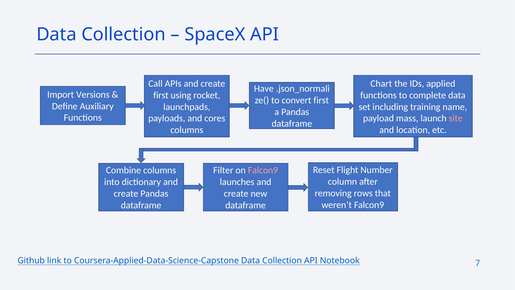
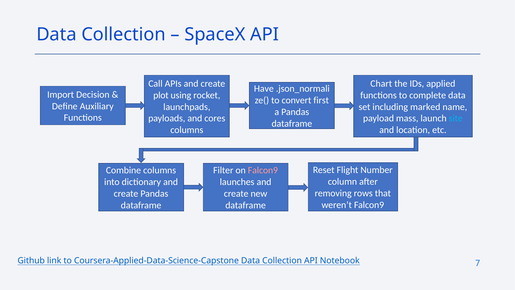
Versions: Versions -> Decision (93, 95)
first: first -> plot (161, 95)
training: training -> marked (425, 107)
site colour: pink -> light blue (456, 118)
